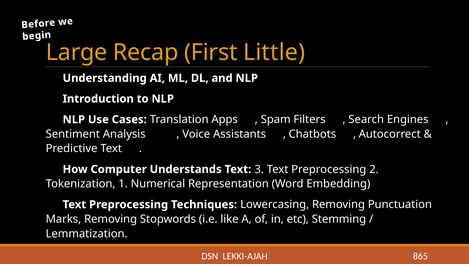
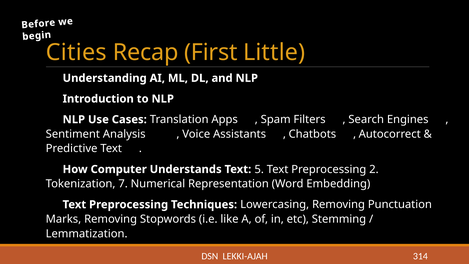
Large: Large -> Cities (76, 53)
3: 3 -> 5 (259, 169)
1: 1 -> 7 (123, 184)
865: 865 -> 314 (420, 256)
